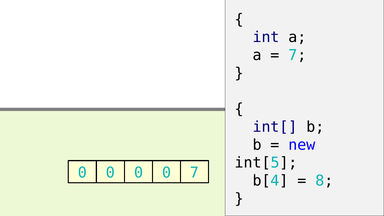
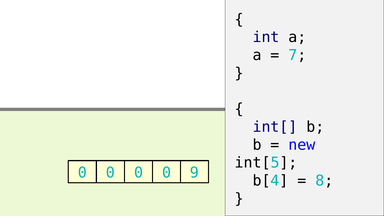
0 7: 7 -> 9 (194, 173)
